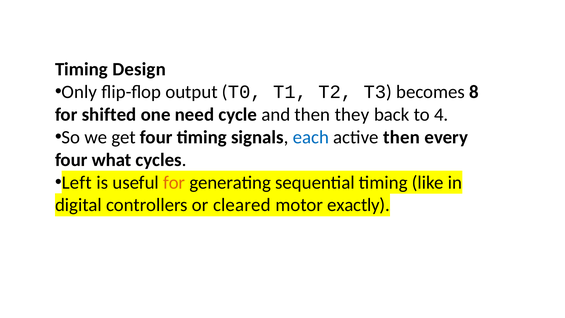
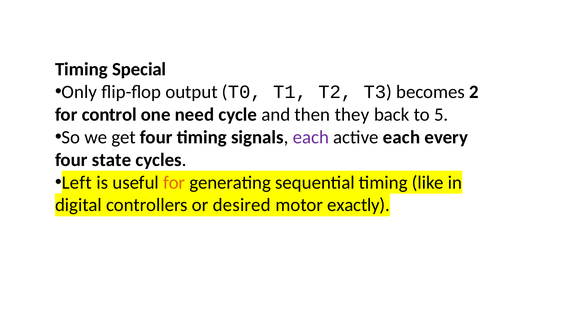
Design: Design -> Special (139, 69)
8: 8 -> 2 (474, 92)
shifted: shifted -> control (109, 115)
4: 4 -> 5 (441, 115)
each colour: blue -> purple (311, 137)
active then: then -> each (402, 137)
what: what -> state (112, 160)
cleared: cleared -> desired (242, 205)
